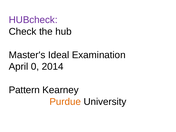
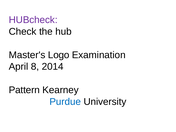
Ideal: Ideal -> Logo (59, 55)
0: 0 -> 8 (35, 67)
Purdue colour: orange -> blue (65, 102)
